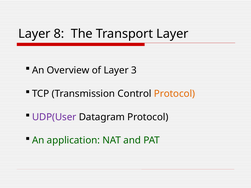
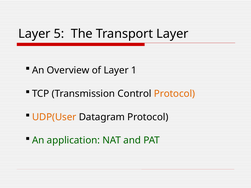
8: 8 -> 5 (59, 34)
3: 3 -> 1 (134, 70)
UDP(User colour: purple -> orange (54, 117)
